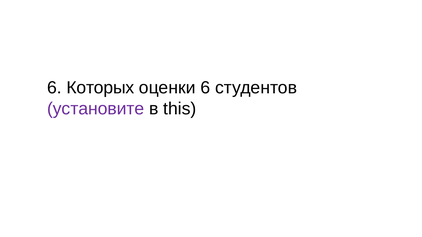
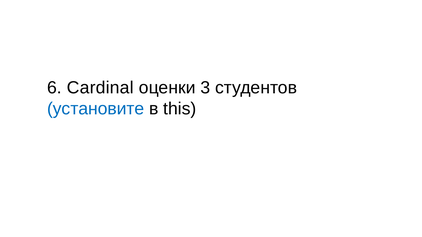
Которых: Которых -> Cardinal (100, 88)
оценки 6: 6 -> 3 (205, 88)
установите colour: purple -> blue (96, 109)
